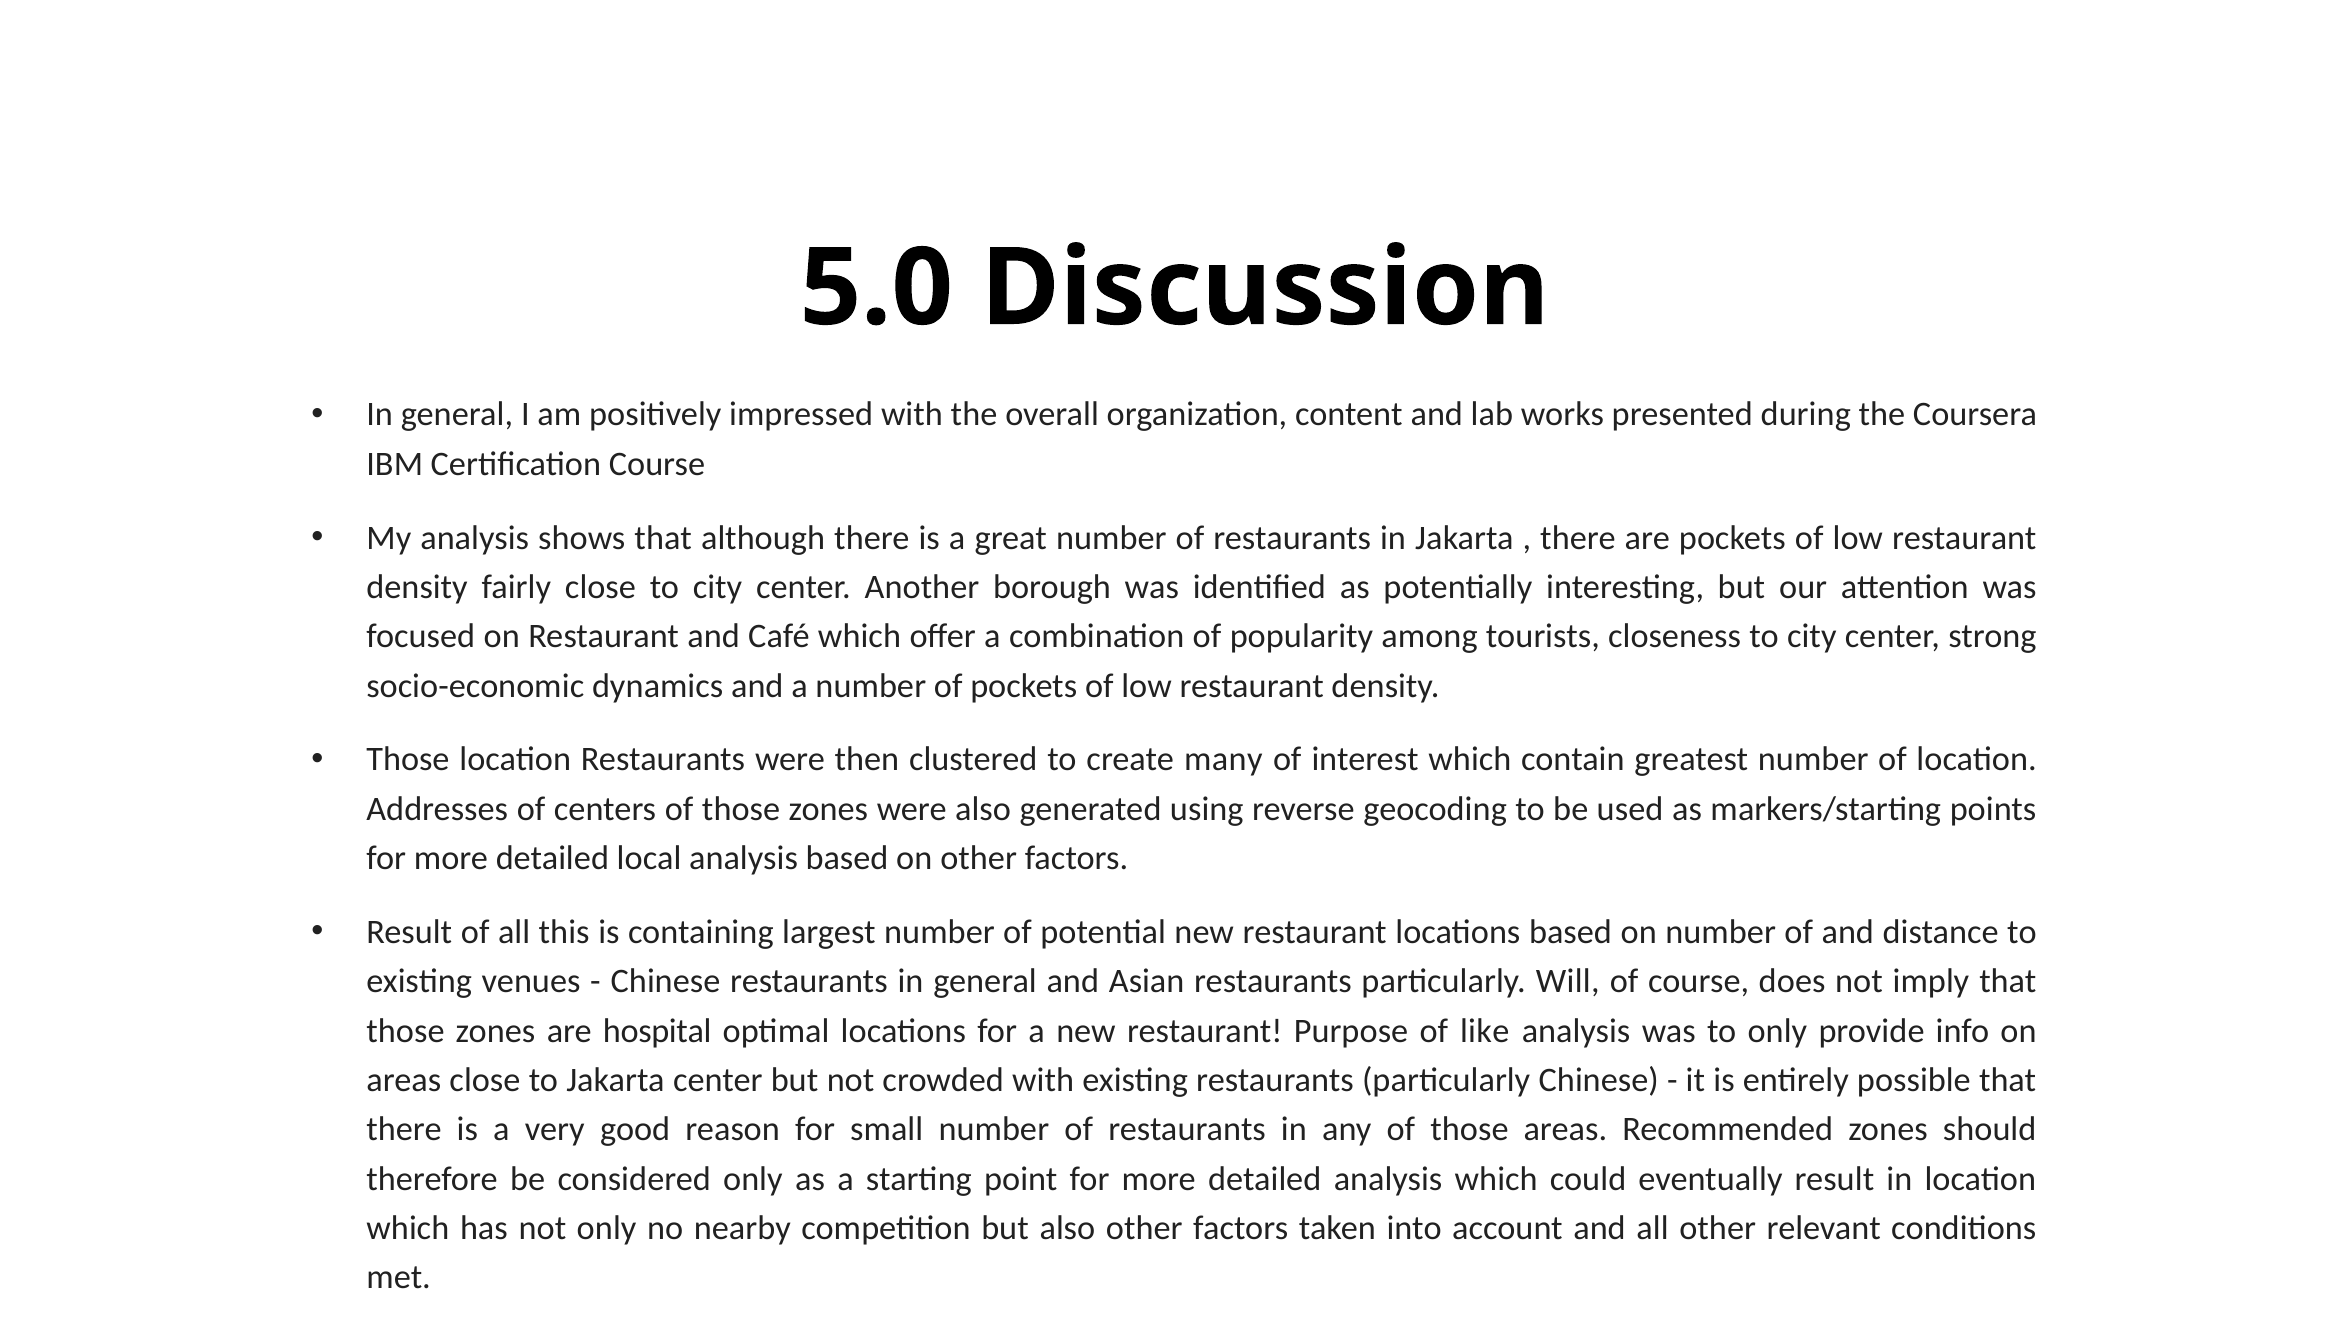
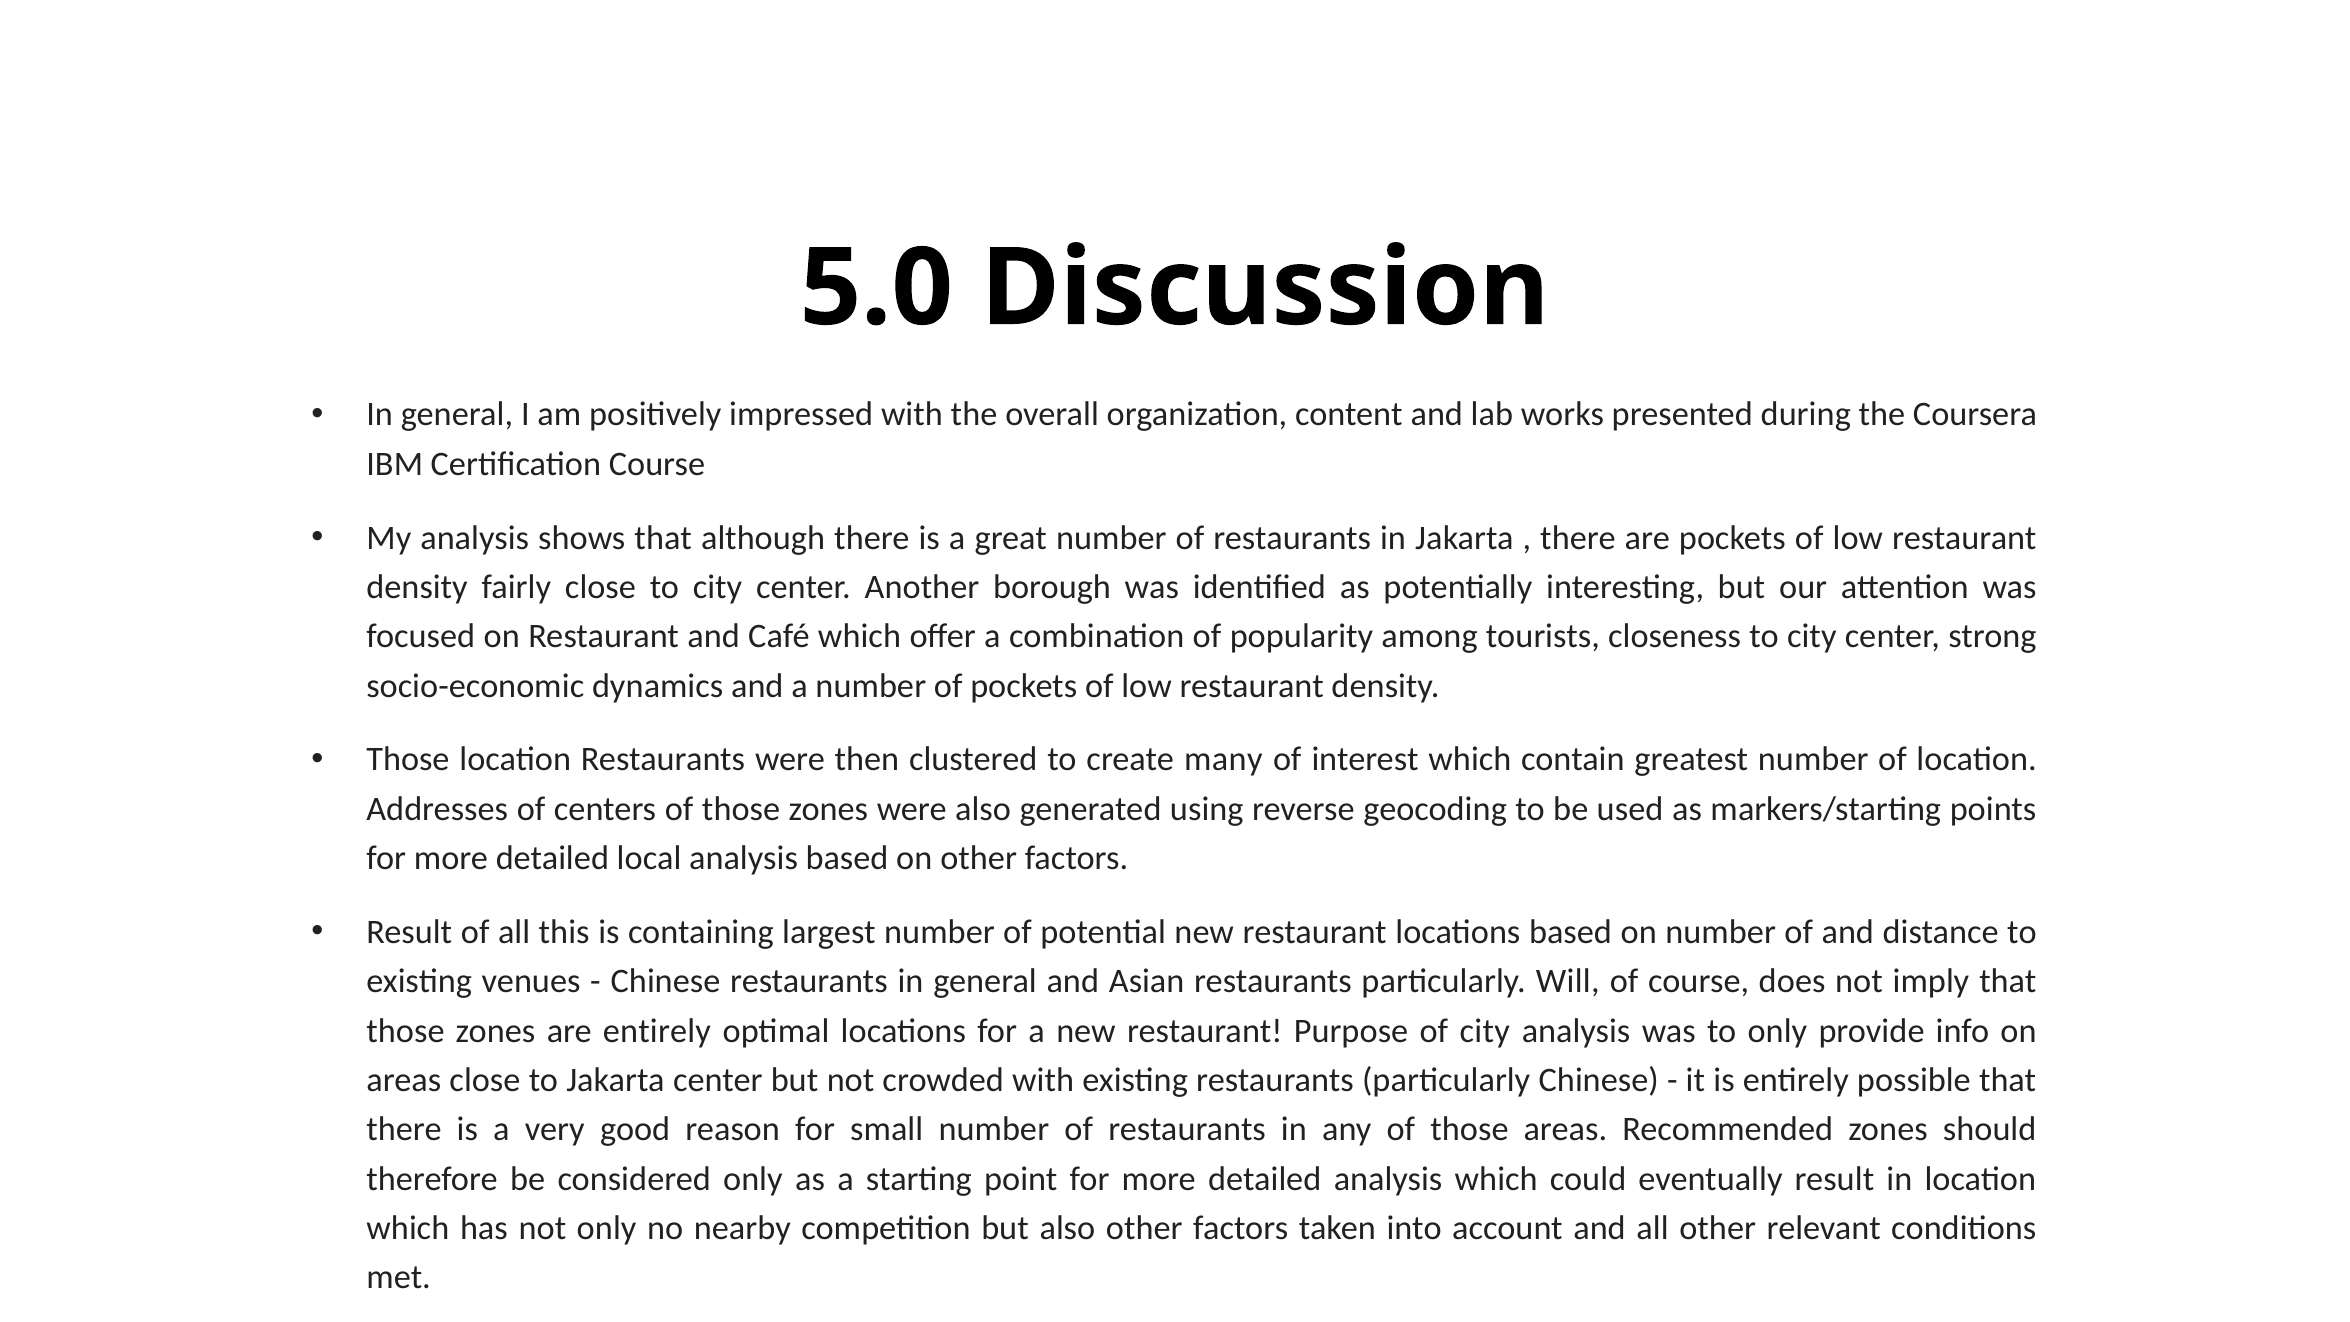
are hospital: hospital -> entirely (657, 1031)
of like: like -> city (1485, 1031)
